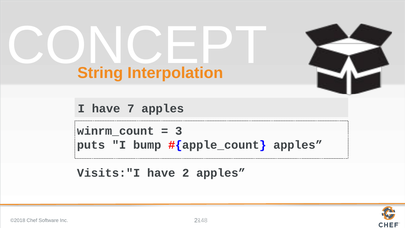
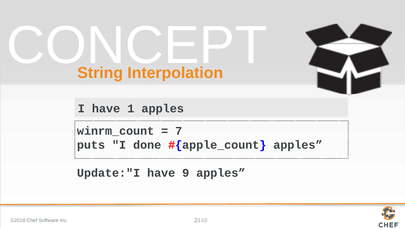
7: 7 -> 1 (131, 109)
3: 3 -> 7 (179, 131)
bump: bump -> done (147, 145)
Visits:"I: Visits:"I -> Update:"I (109, 173)
2: 2 -> 9 (186, 173)
